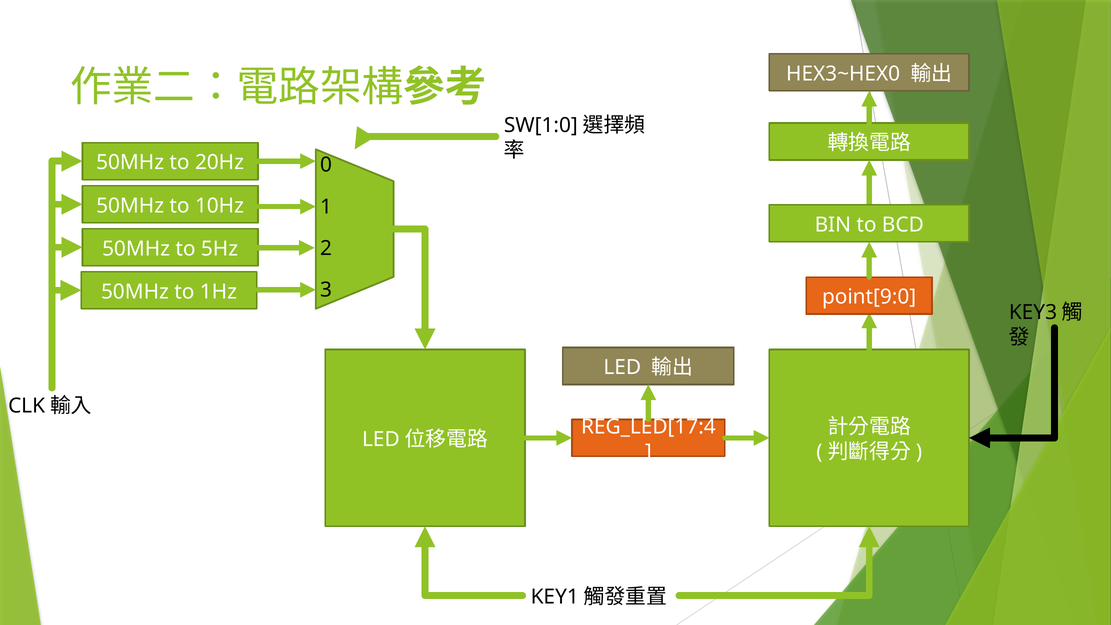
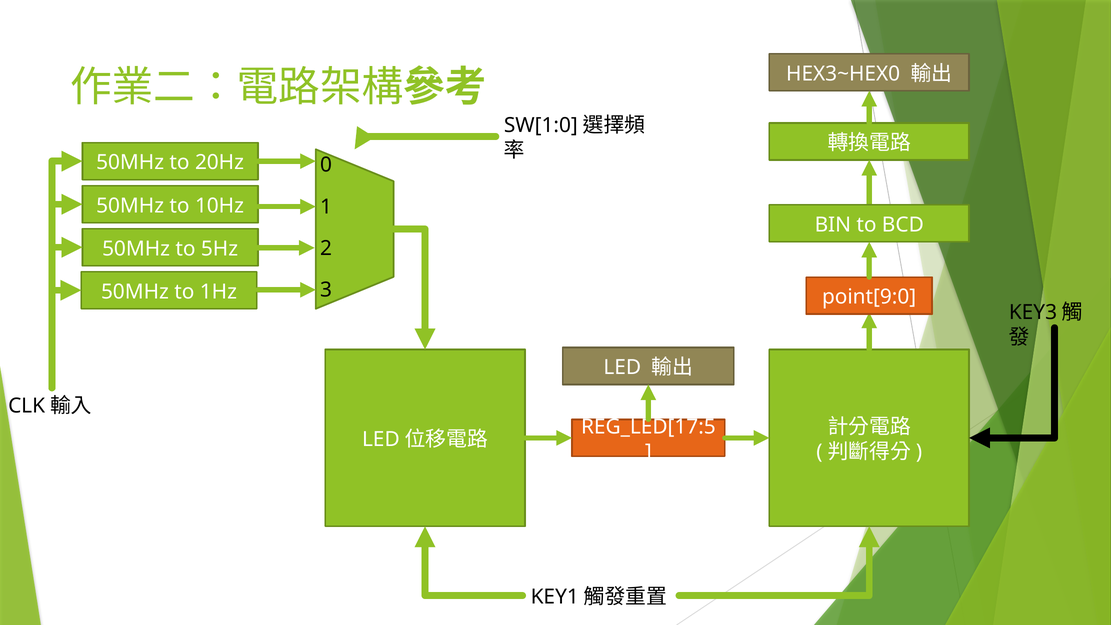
REG_LED[17:4: REG_LED[17:4 -> REG_LED[17:5 (648, 427)
